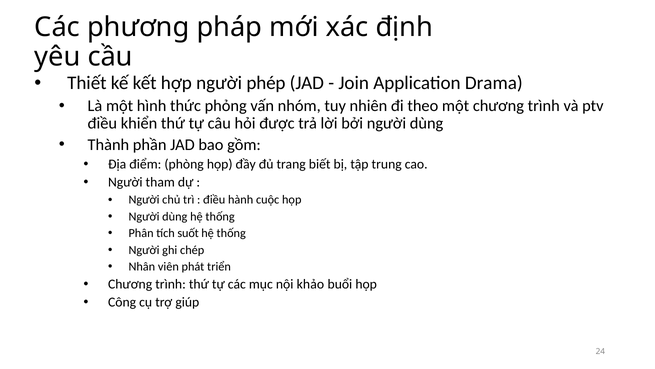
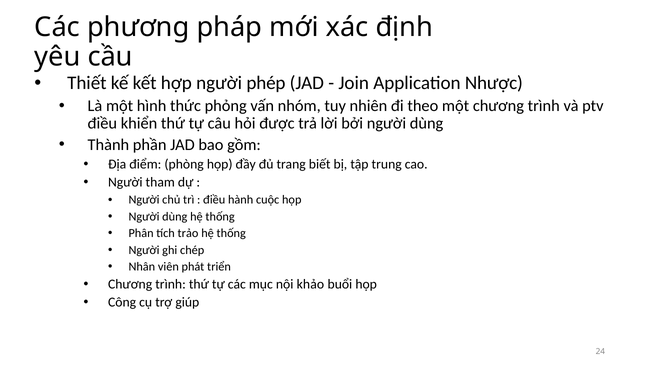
Drama: Drama -> Nhược (494, 83)
suốt: suốt -> trảo (188, 233)
